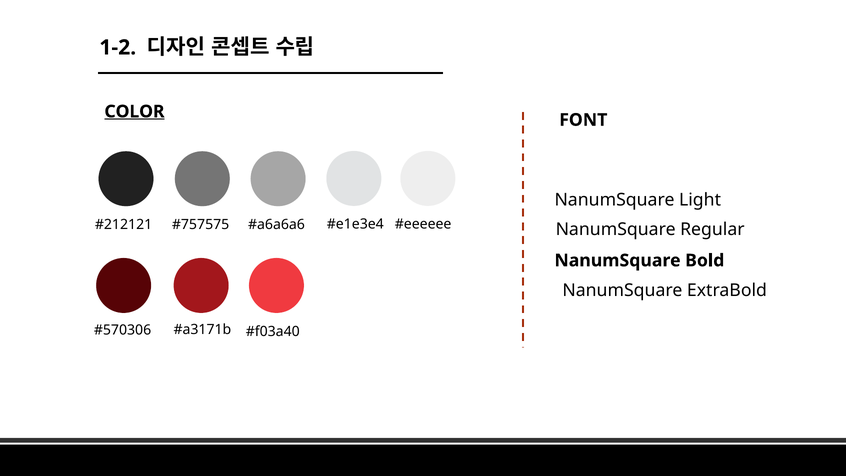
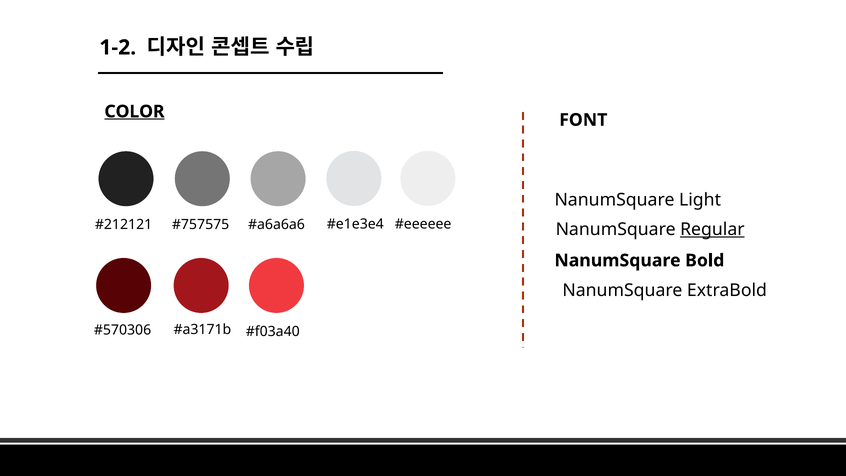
Regular underline: none -> present (712, 229)
